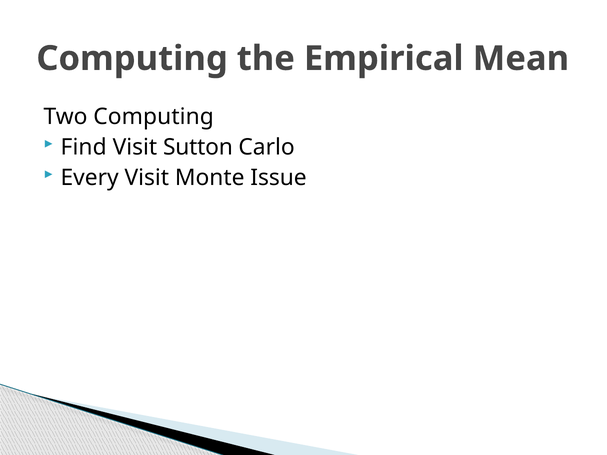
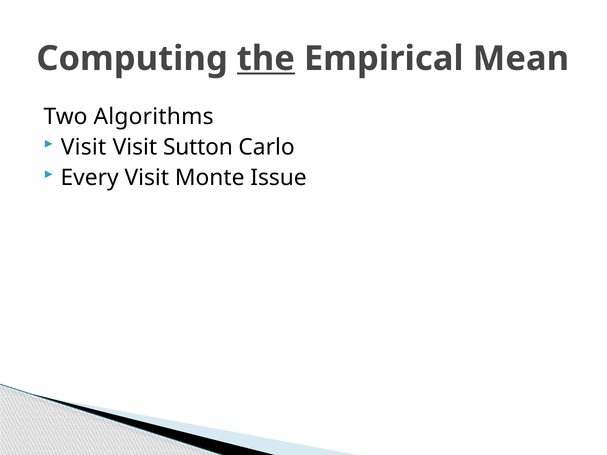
the underline: none -> present (266, 59)
Two Computing: Computing -> Algorithms (154, 117)
Find: Find -> Visit (84, 147)
